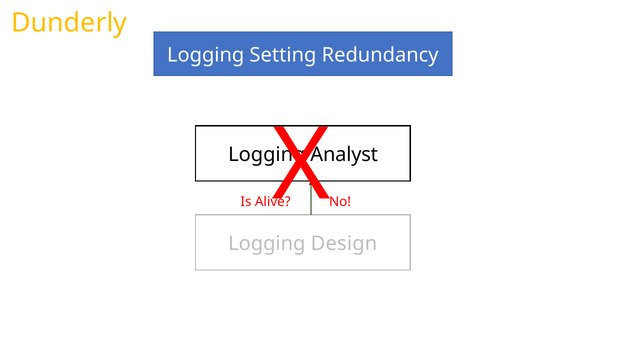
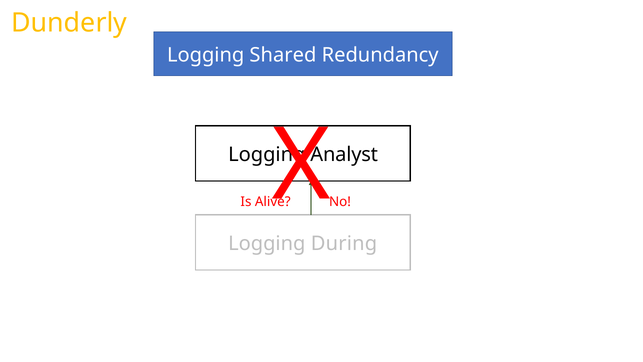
Setting: Setting -> Shared (283, 55)
Design: Design -> During (344, 244)
